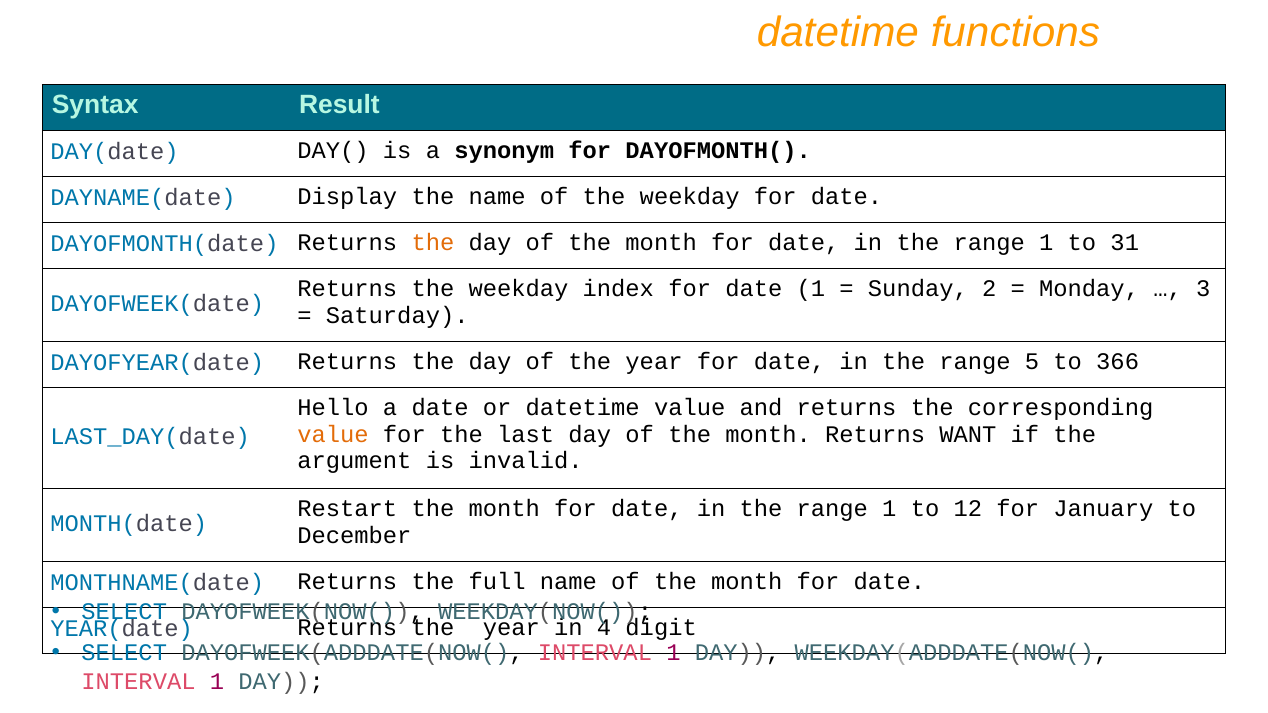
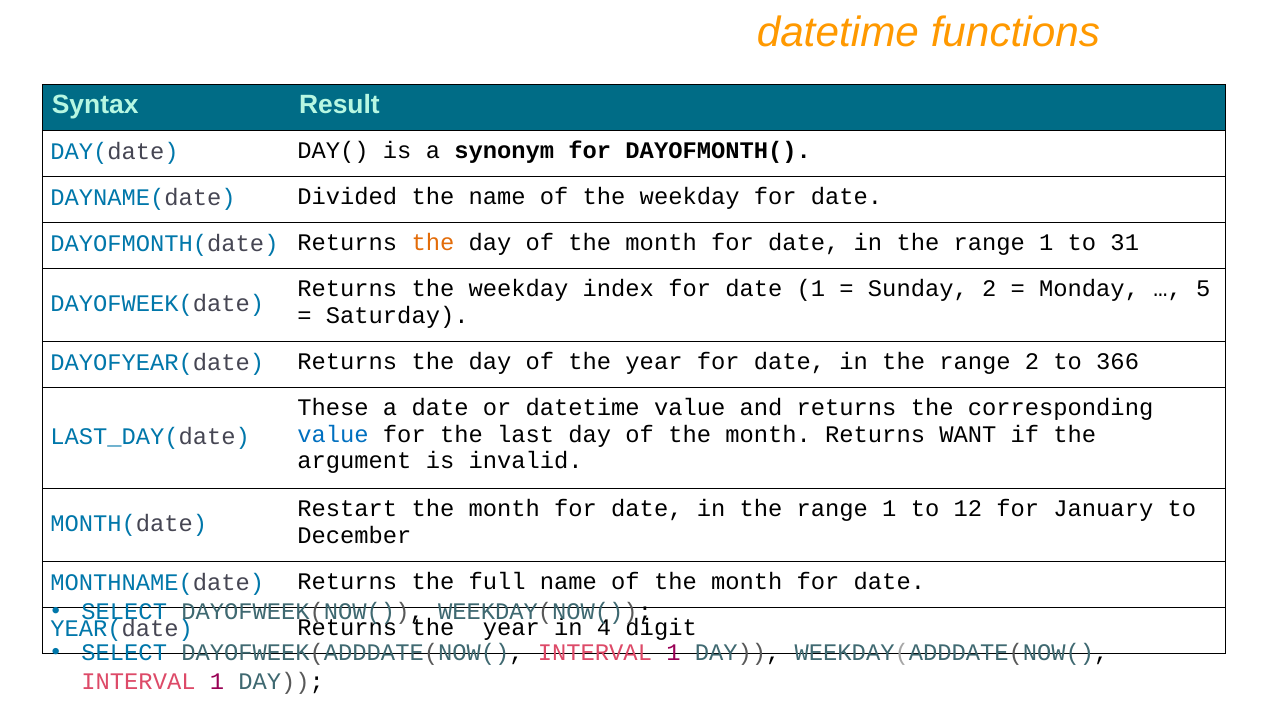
Display: Display -> Divided (347, 197)
3: 3 -> 5 (1203, 288)
range 5: 5 -> 2 (1032, 361)
Hello: Hello -> These (333, 407)
value colour: orange -> blue (333, 434)
